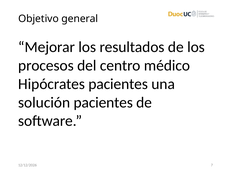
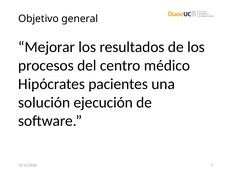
solución pacientes: pacientes -> ejecución (103, 103)
